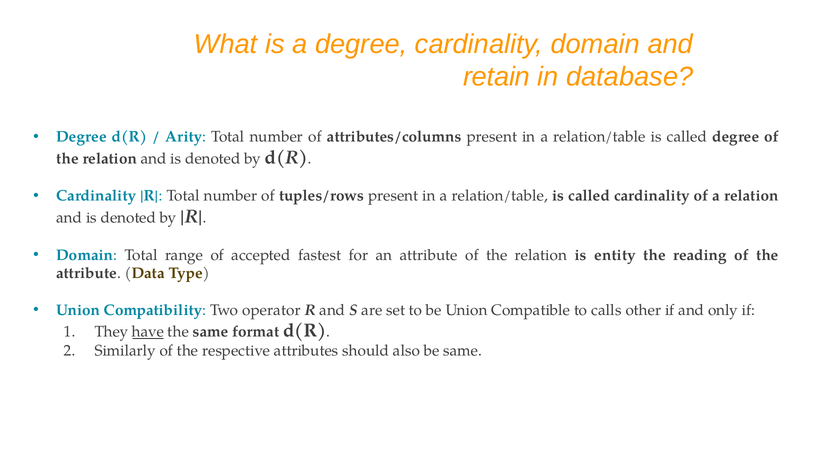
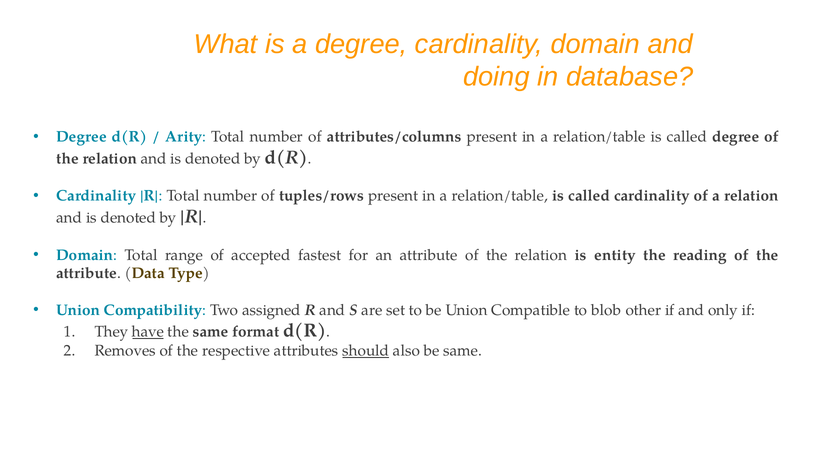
retain: retain -> doing (496, 77)
operator: operator -> assigned (271, 311)
calls: calls -> blob (606, 311)
Similarly: Similarly -> Removes (125, 351)
should underline: none -> present (366, 351)
